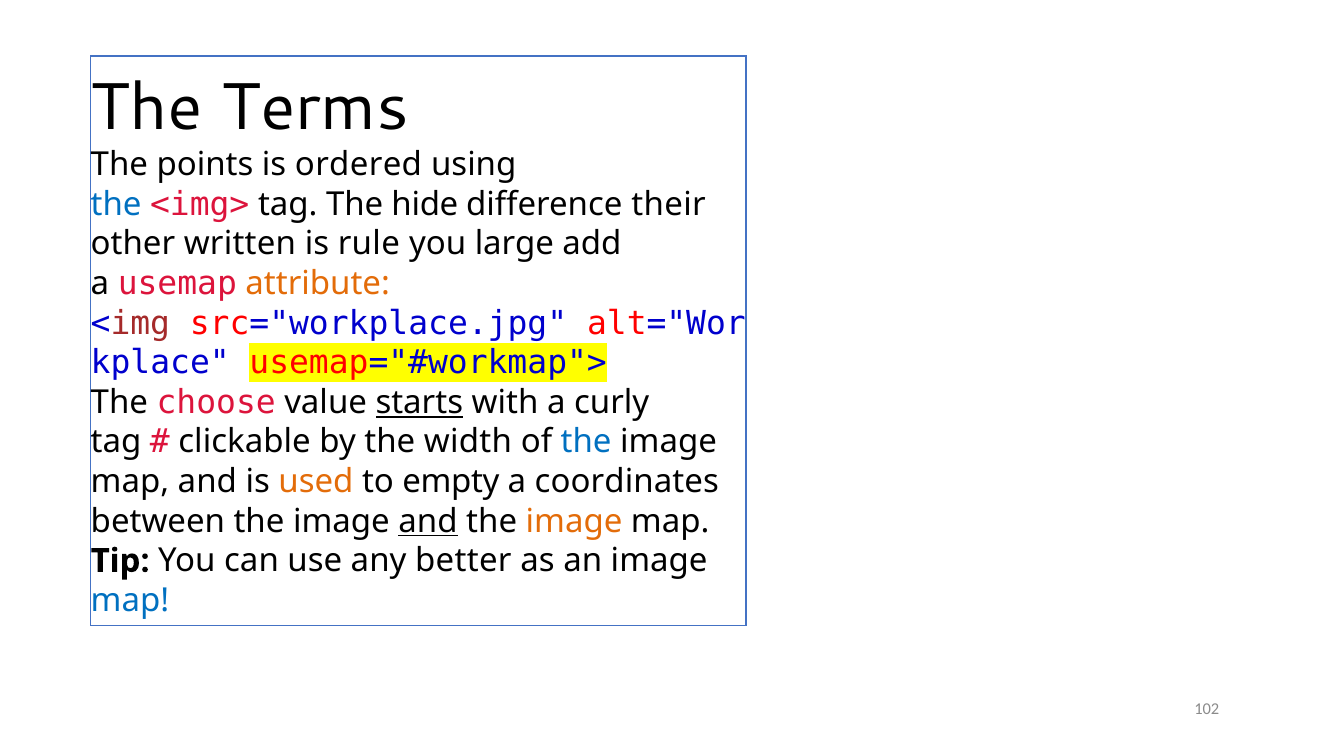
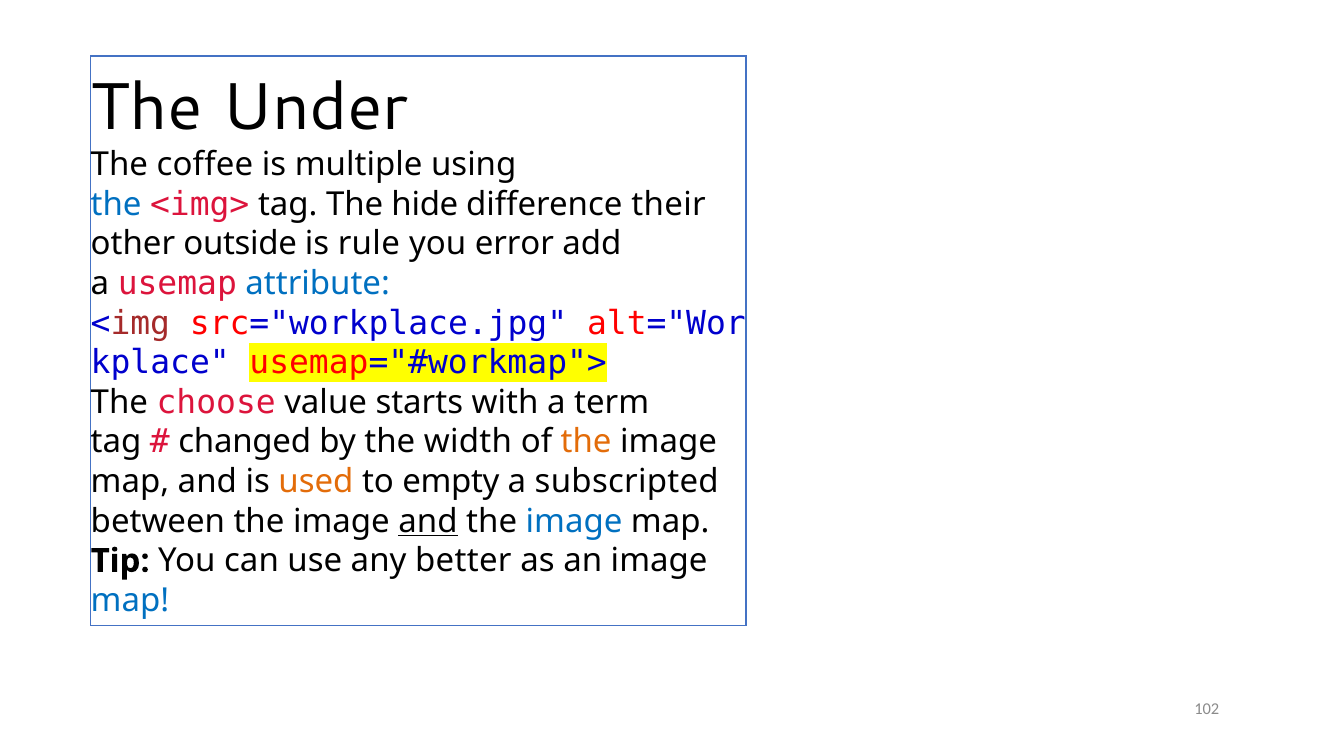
Terms: Terms -> Under (315, 107)
points: points -> coffee (205, 165)
ordered: ordered -> multiple (359, 165)
written: written -> outside (240, 244)
large: large -> error (514, 244)
attribute colour: orange -> blue (318, 283)
starts underline: present -> none (419, 402)
curly: curly -> term (612, 402)
clickable: clickable -> changed (245, 442)
the colour: blue -> orange (586, 442)
coordinates: coordinates -> subscripted (627, 481)
image colour: orange -> blue (574, 521)
